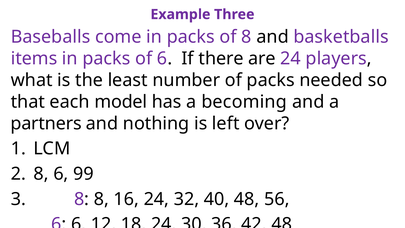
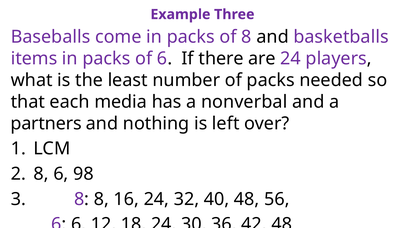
model: model -> media (121, 102)
becoming: becoming -> nonverbal (244, 102)
99: 99 -> 98 (83, 174)
